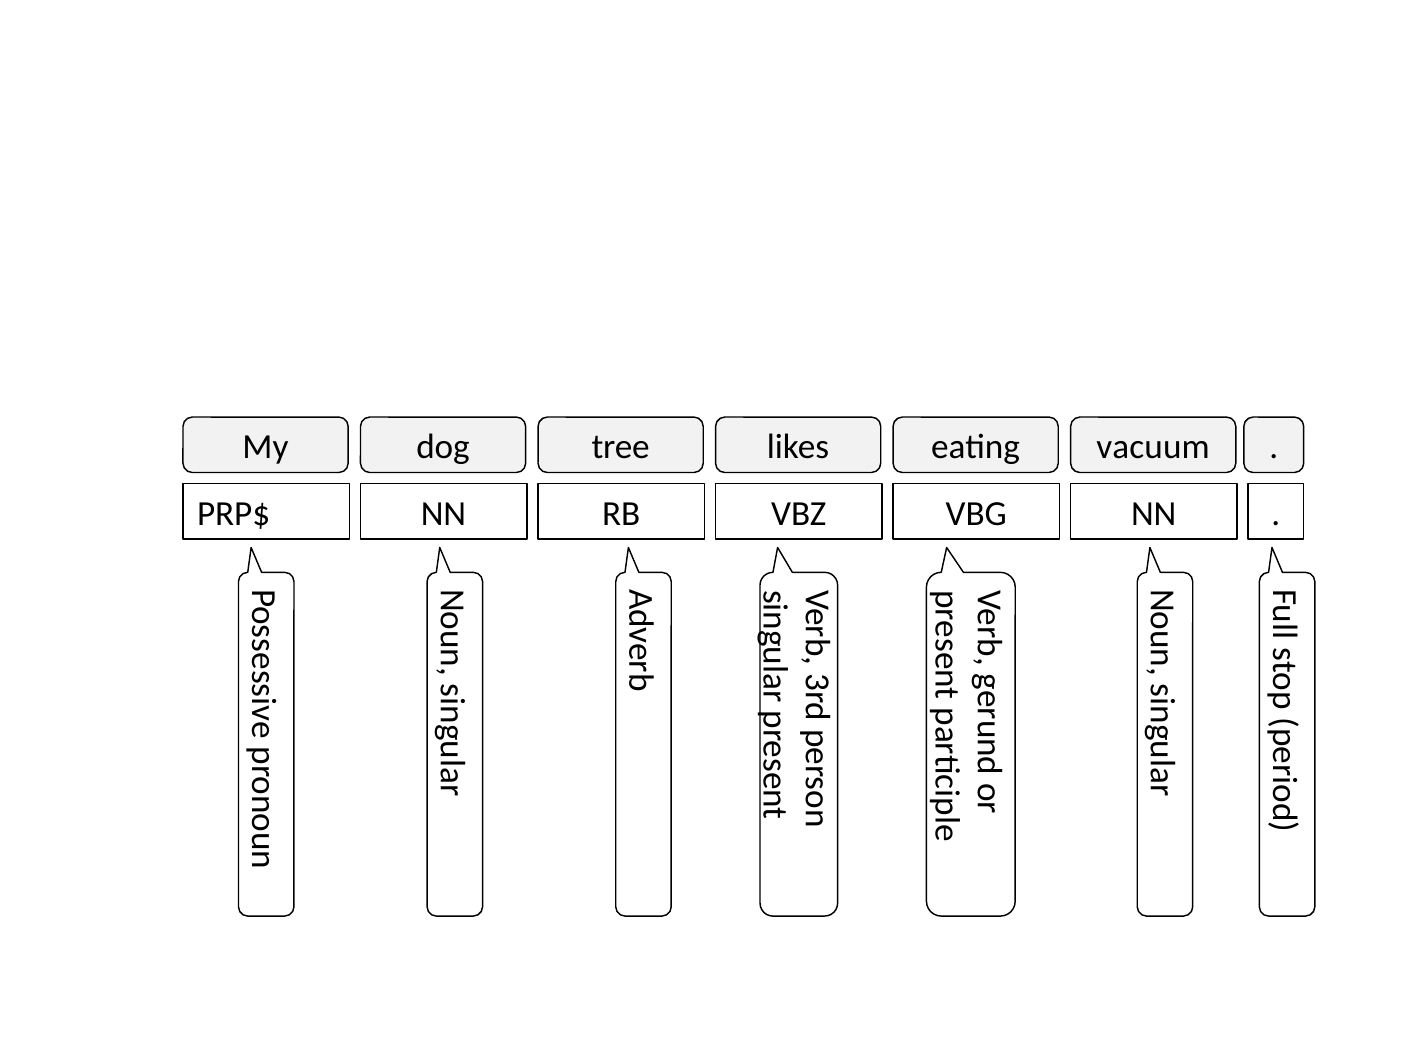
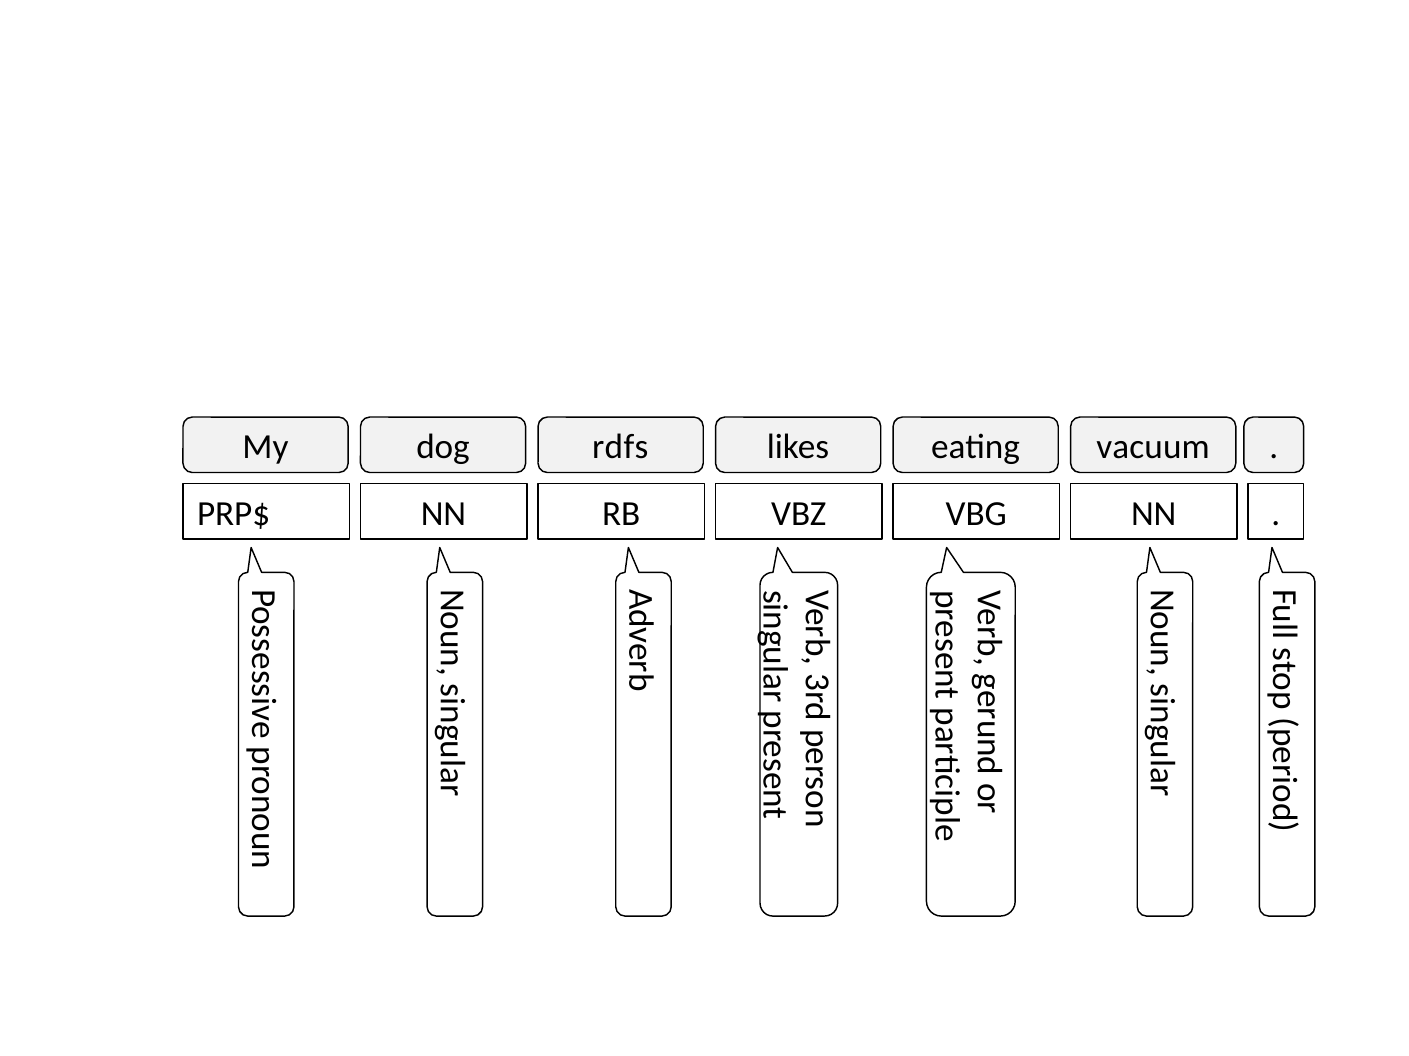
tree: tree -> rdfs (620, 448)
